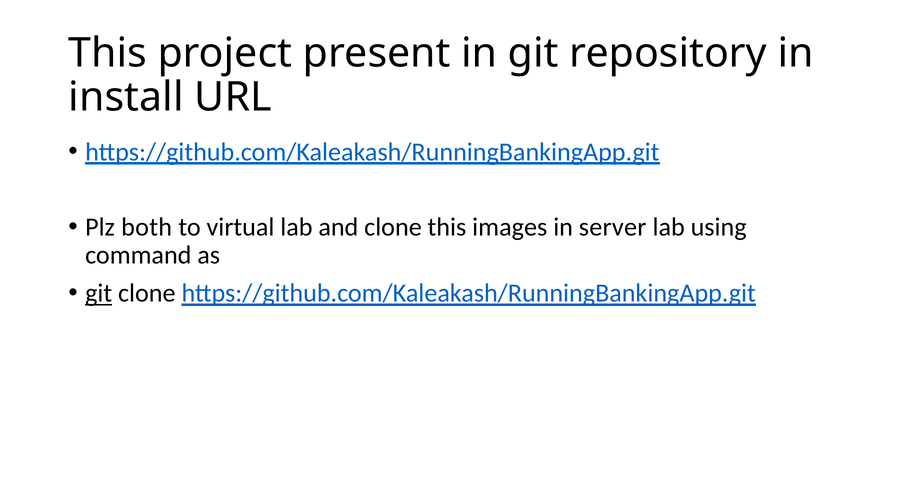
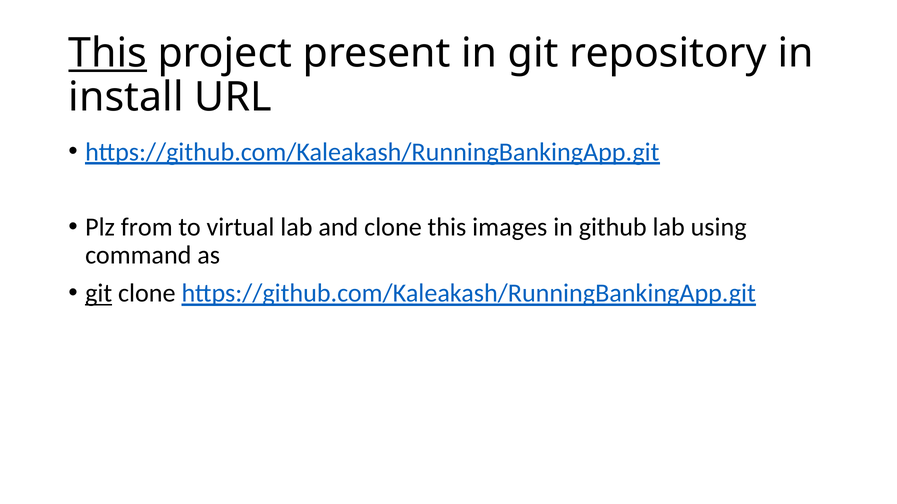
This underline: none -> present (108, 53)
both: both -> from (147, 227)
server: server -> github (613, 227)
